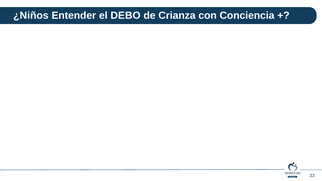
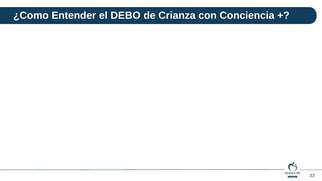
¿Niños: ¿Niños -> ¿Como (31, 15)
